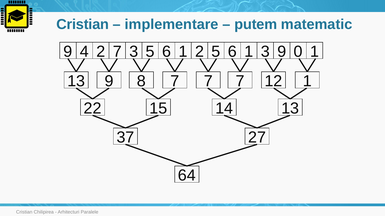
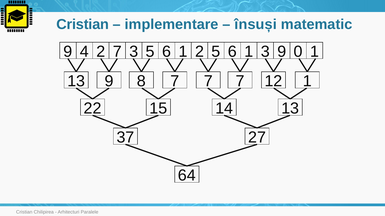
putem: putem -> însuși (256, 24)
